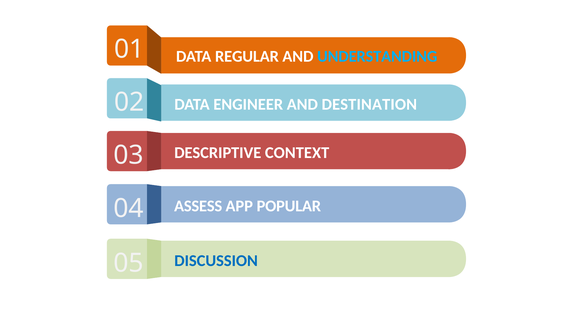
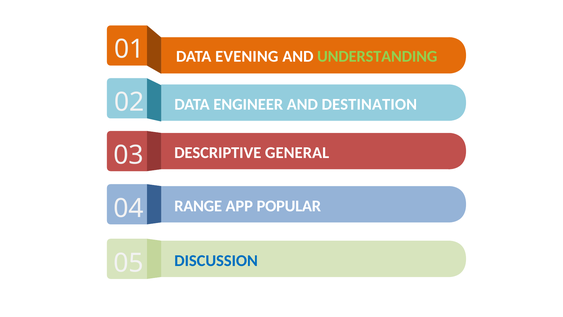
REGULAR: REGULAR -> EVENING (247, 56)
UNDERSTANDING colour: light blue -> light green (377, 56)
CONTEXT: CONTEXT -> GENERAL (297, 153)
ASSESS: ASSESS -> RANGE (198, 206)
